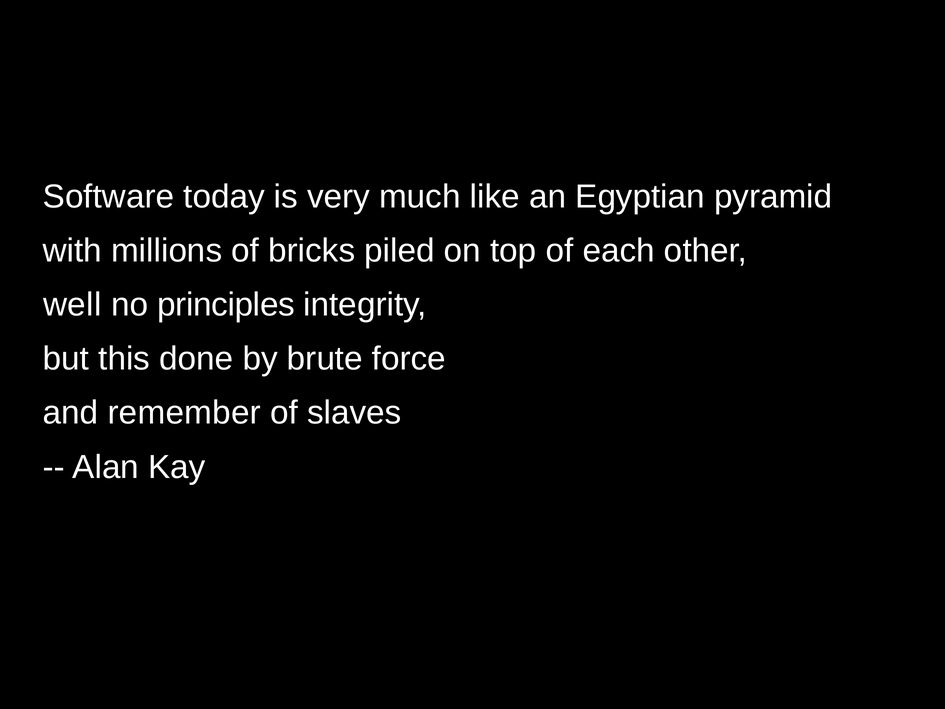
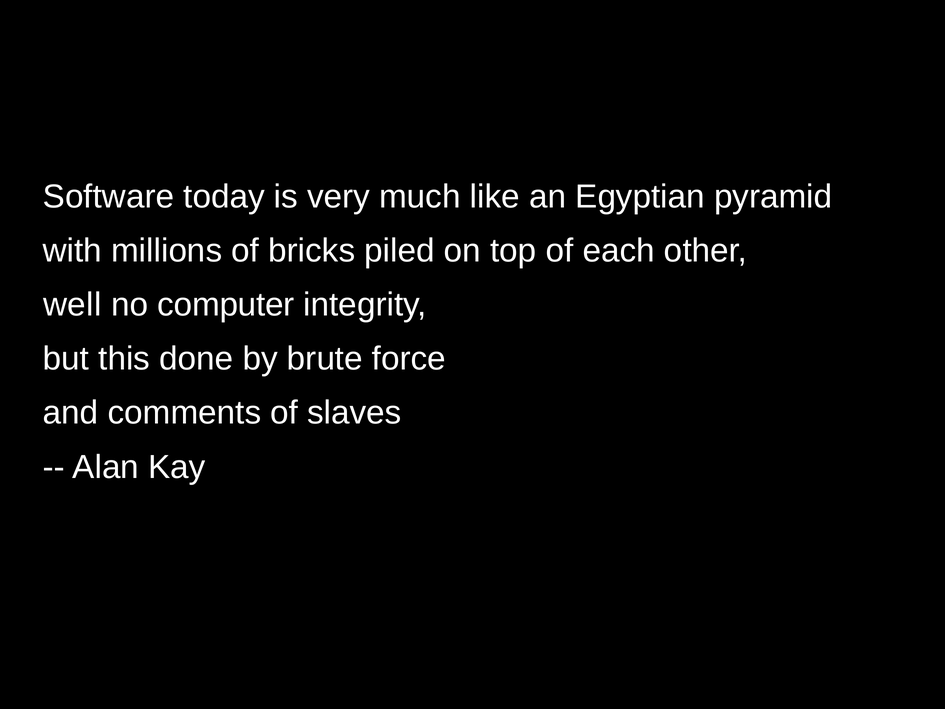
principles: principles -> computer (226, 305)
remember: remember -> comments (184, 413)
